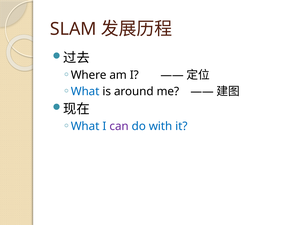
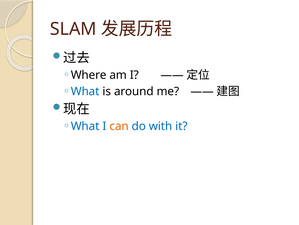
can colour: purple -> orange (119, 126)
